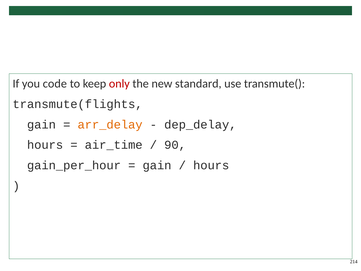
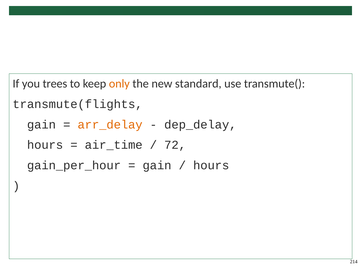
code: code -> trees (55, 83)
only colour: red -> orange (119, 83)
90: 90 -> 72 (175, 145)
